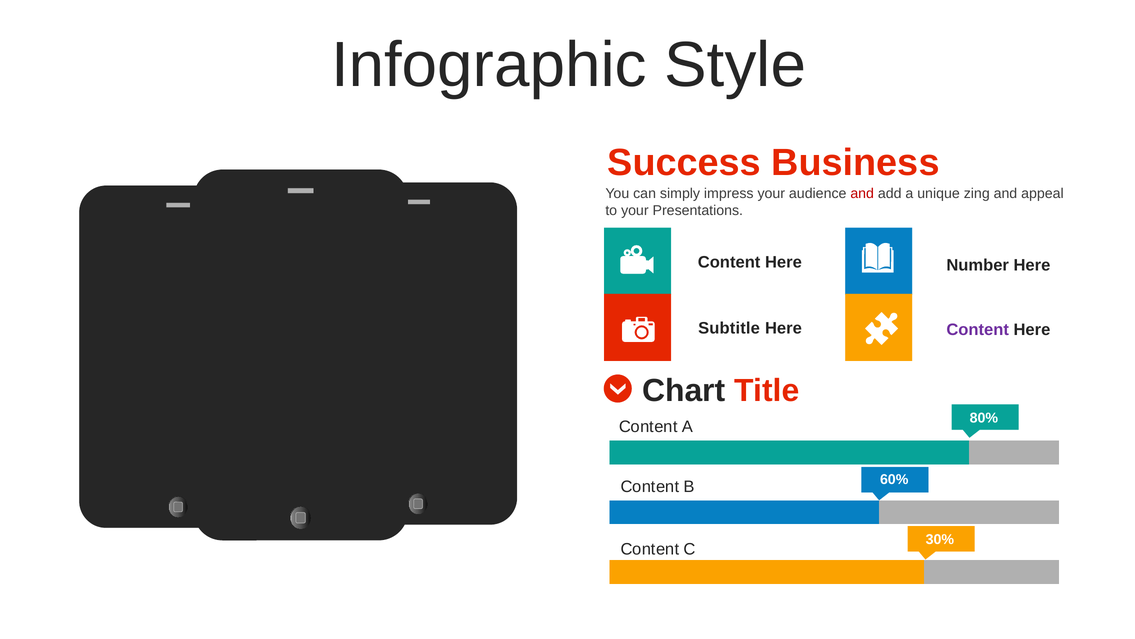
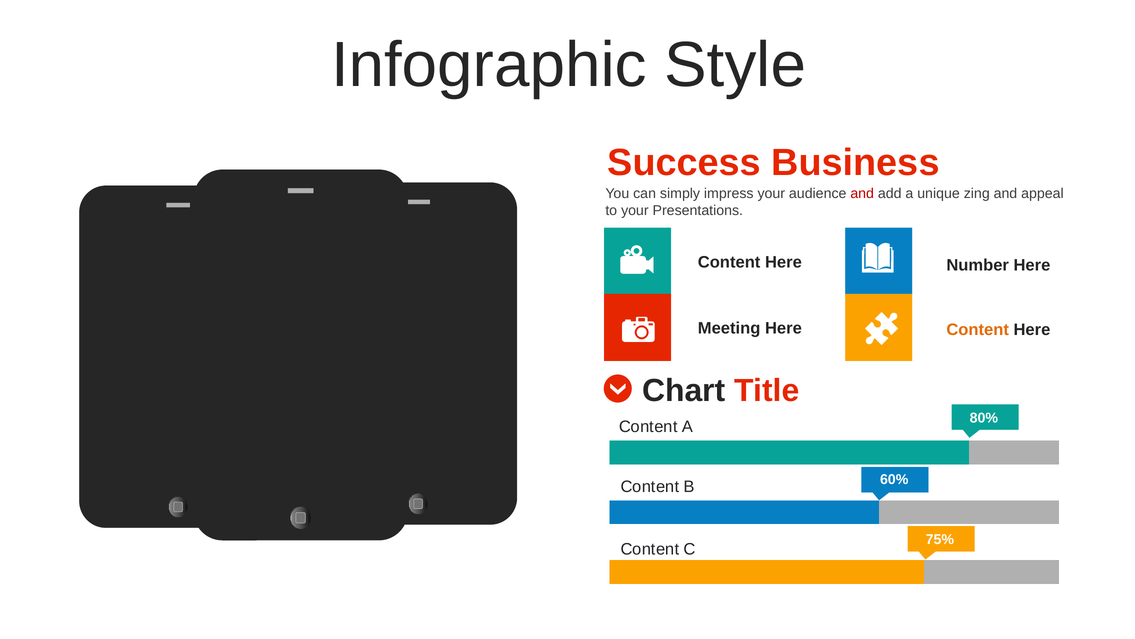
Subtitle: Subtitle -> Meeting (729, 328)
Content colour: purple -> orange (978, 329)
30%: 30% -> 75% (940, 539)
